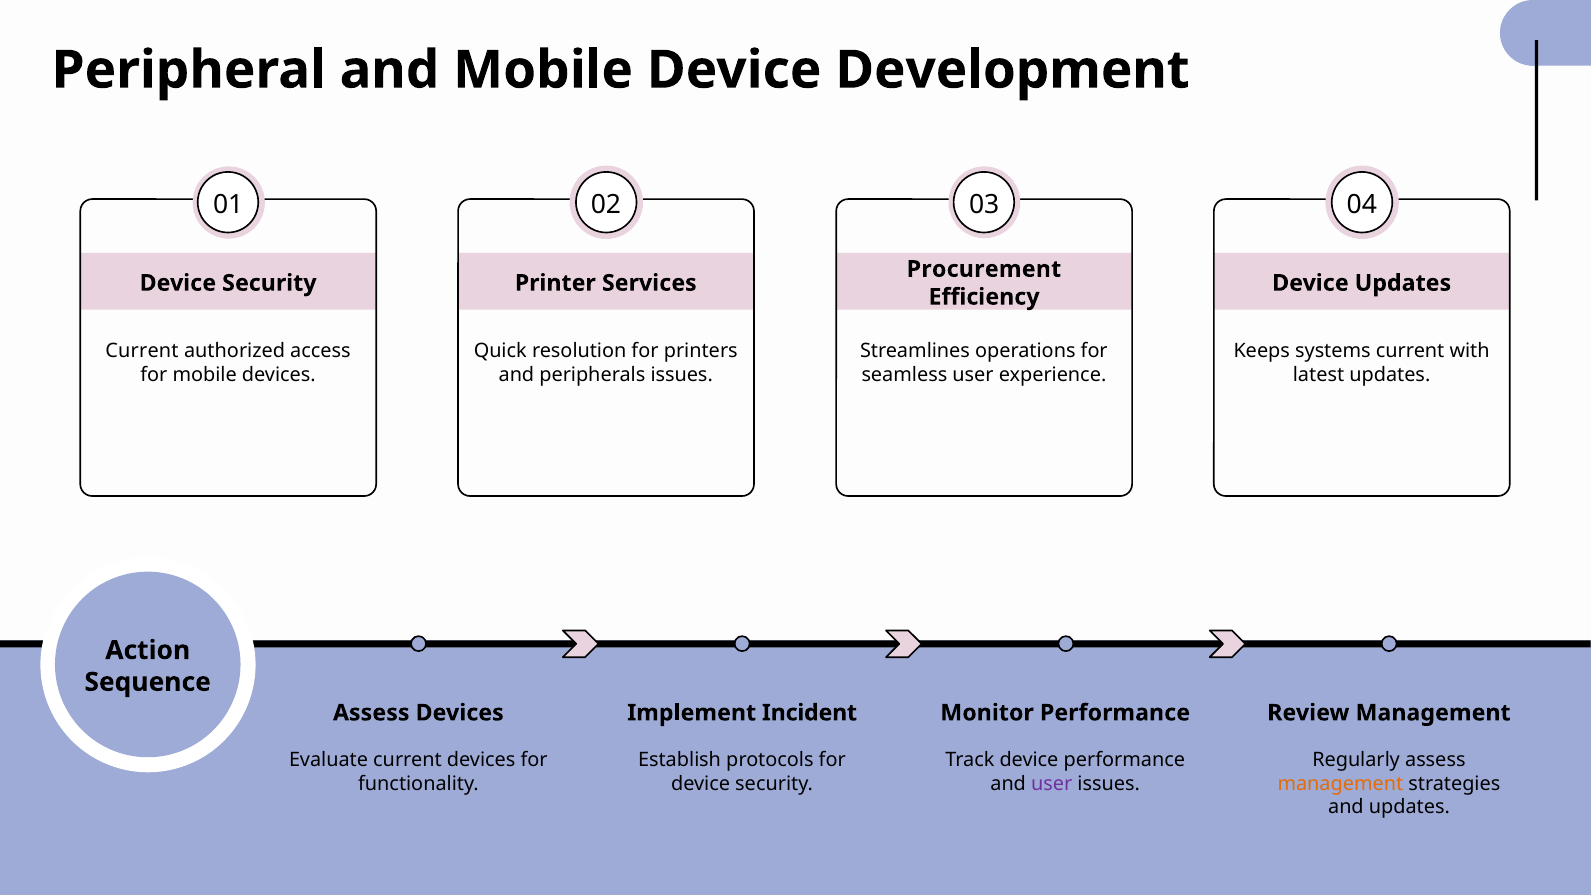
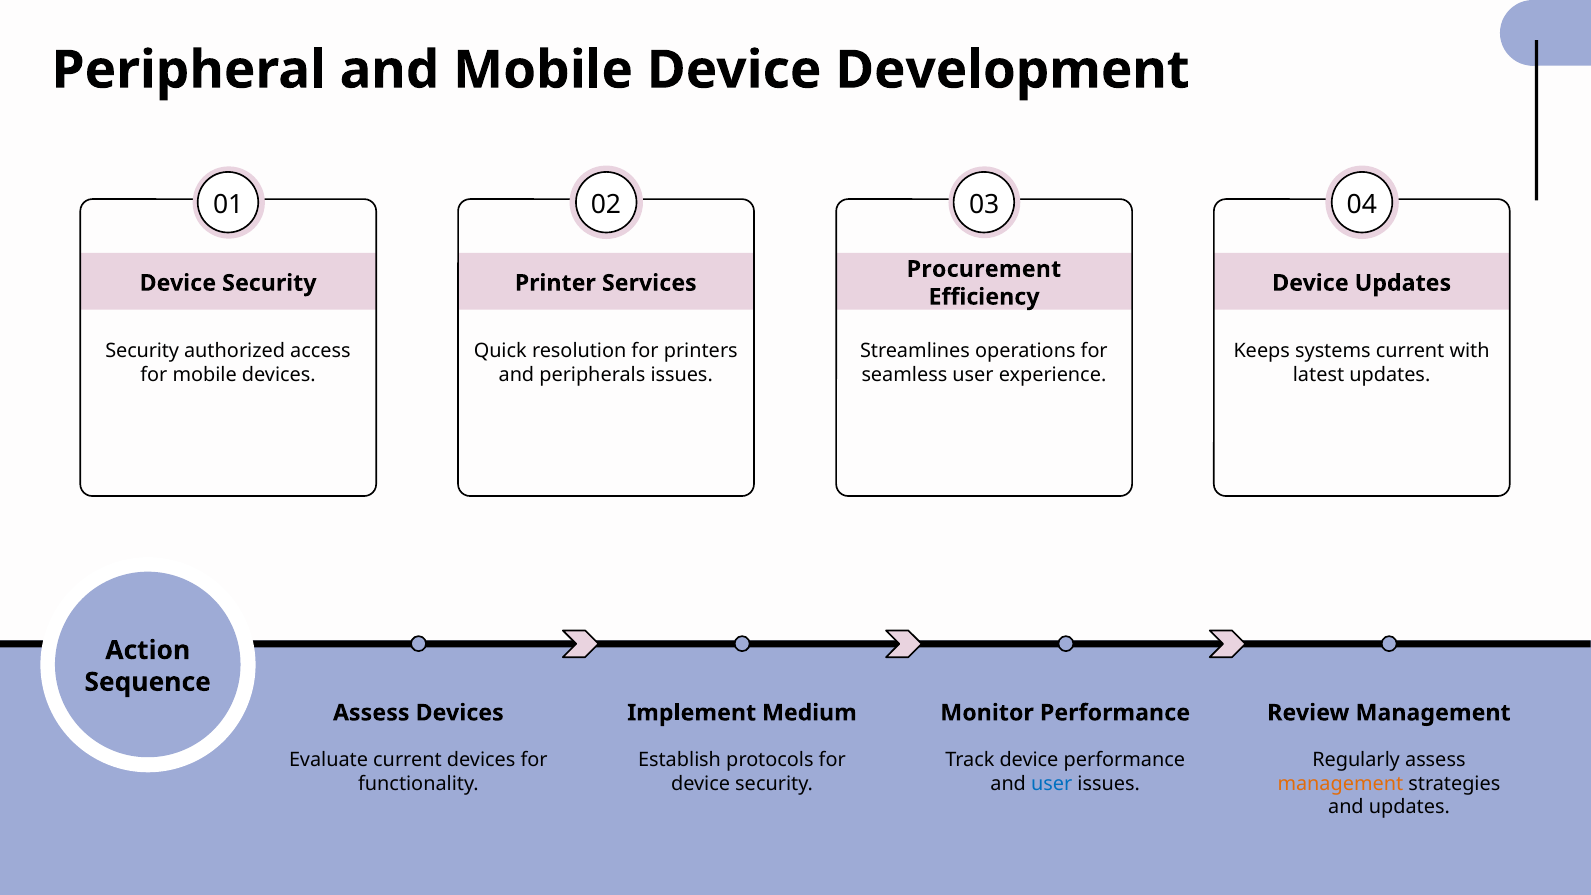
Current: Current -> Security (142, 351)
Incident: Incident -> Medium (809, 713)
user colour: purple -> blue (1052, 783)
